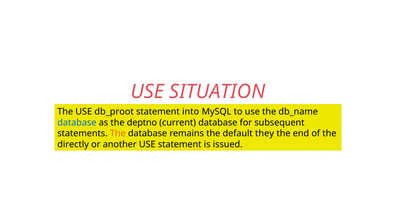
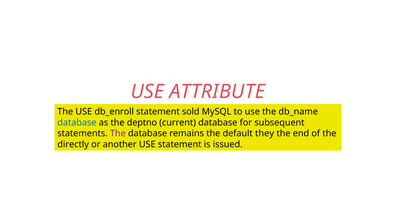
SITUATION: SITUATION -> ATTRIBUTE (217, 91)
db_proot: db_proot -> db_enroll (114, 111)
into: into -> sold (191, 111)
The colour: orange -> purple (118, 133)
